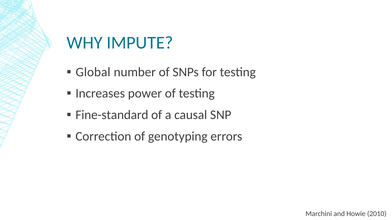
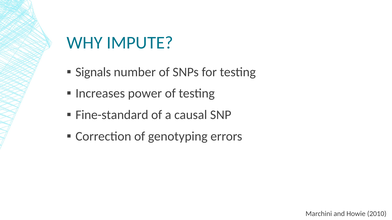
Global: Global -> Signals (93, 72)
